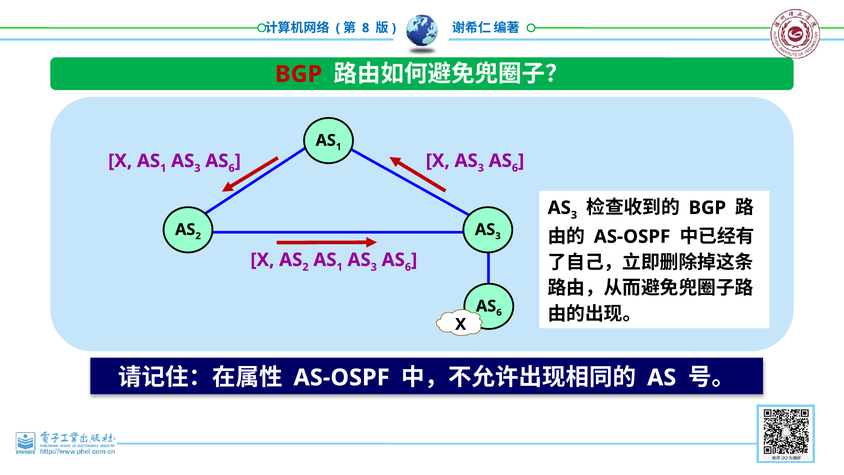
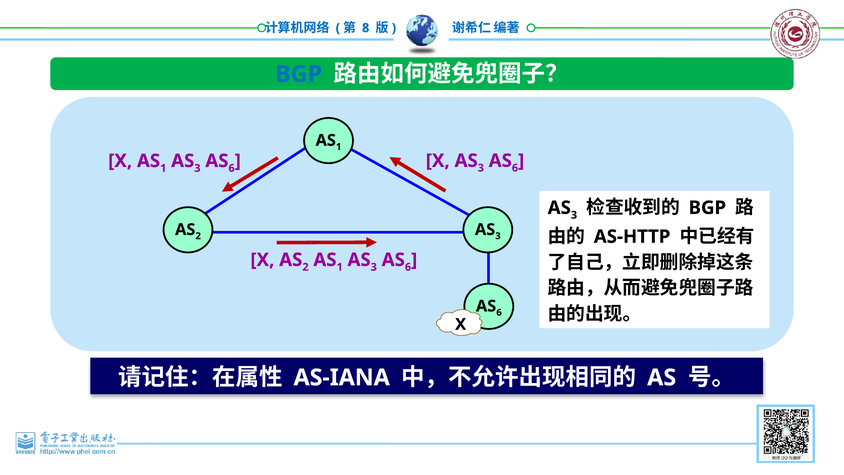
BGP colour: red -> blue (299, 74)
AS-OSPF: AS-OSPF -> AS-HTTP (632, 237)
AS-OSPF: AS-OSPF -> AS-IANA (342, 377)
